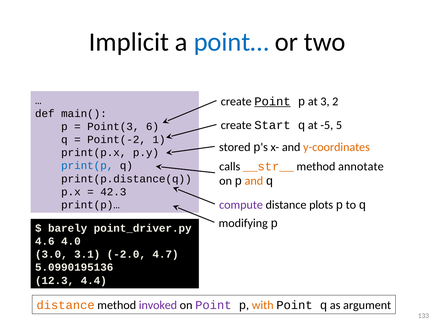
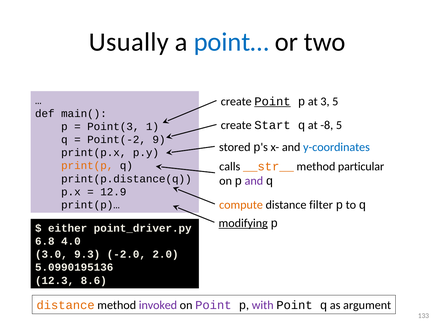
Implicit: Implicit -> Usually (129, 42)
3 2: 2 -> 5 (335, 101)
-5: -5 -> -8 (327, 125)
6: 6 -> 1 (152, 127)
1: 1 -> 9 (159, 140)
y-coordinates colour: orange -> blue (337, 147)
annotate: annotate -> particular (361, 166)
print(p colour: blue -> orange (87, 166)
and colour: orange -> purple (254, 181)
42.3: 42.3 -> 12.9 (113, 192)
compute colour: purple -> orange (241, 205)
plots: plots -> filter (321, 205)
modifying underline: none -> present (243, 223)
barely: barely -> either (68, 228)
4.6: 4.6 -> 6.8 (45, 242)
3.1: 3.1 -> 9.3 (87, 255)
4.7: 4.7 -> 2.0 (166, 255)
4.4: 4.4 -> 8.6 (94, 281)
with colour: orange -> purple (263, 306)
